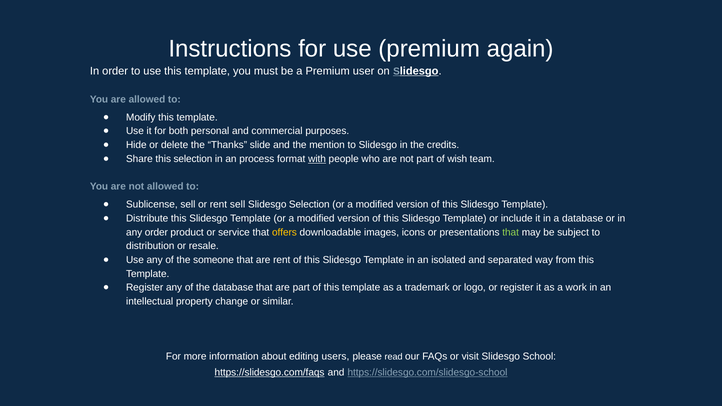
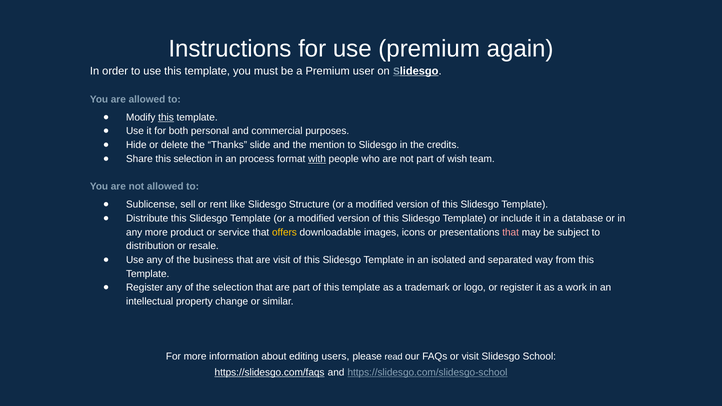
this underline: none -> present (166, 117)
rent sell: sell -> like (238, 205)
Slidesgo Selection: Selection -> Structure (309, 205)
any order: order -> more (156, 232)
that colour: light green -> pink (511, 232)
someone: someone -> business (213, 260)
are rent: rent -> visit (282, 260)
the database: database -> selection (233, 288)
